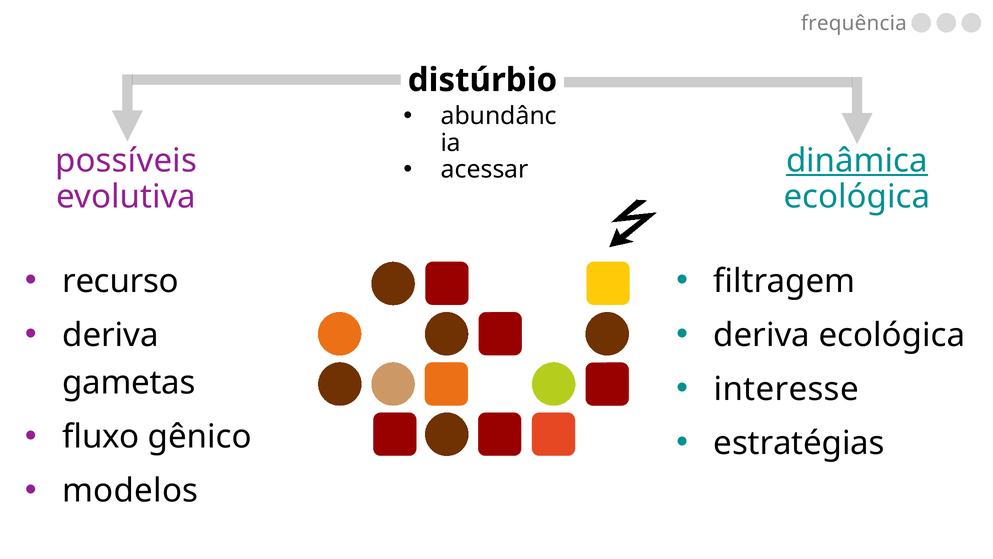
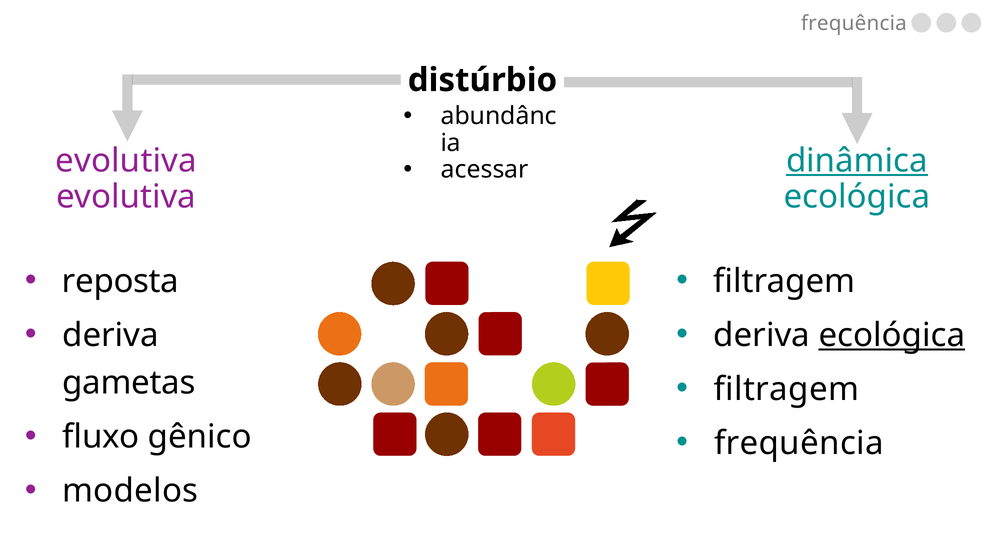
possíveis: possíveis -> evolutiva (126, 161)
recurso: recurso -> reposta (120, 281)
ecológica underline: none -> present (892, 335)
interesse: interesse -> filtragem (786, 389)
estratégias: estratégias -> frequência (799, 443)
